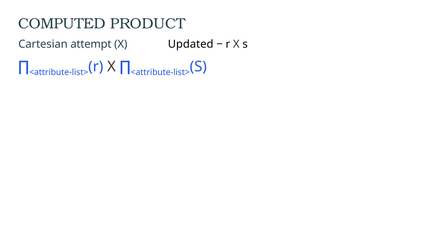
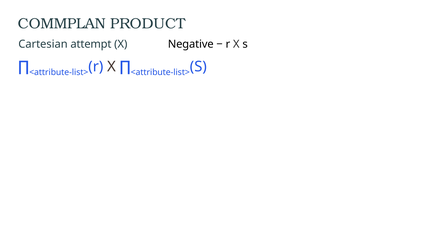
COMPUTED: COMPUTED -> COMMPLAN (62, 24)
Updated: Updated -> Negative (191, 44)
